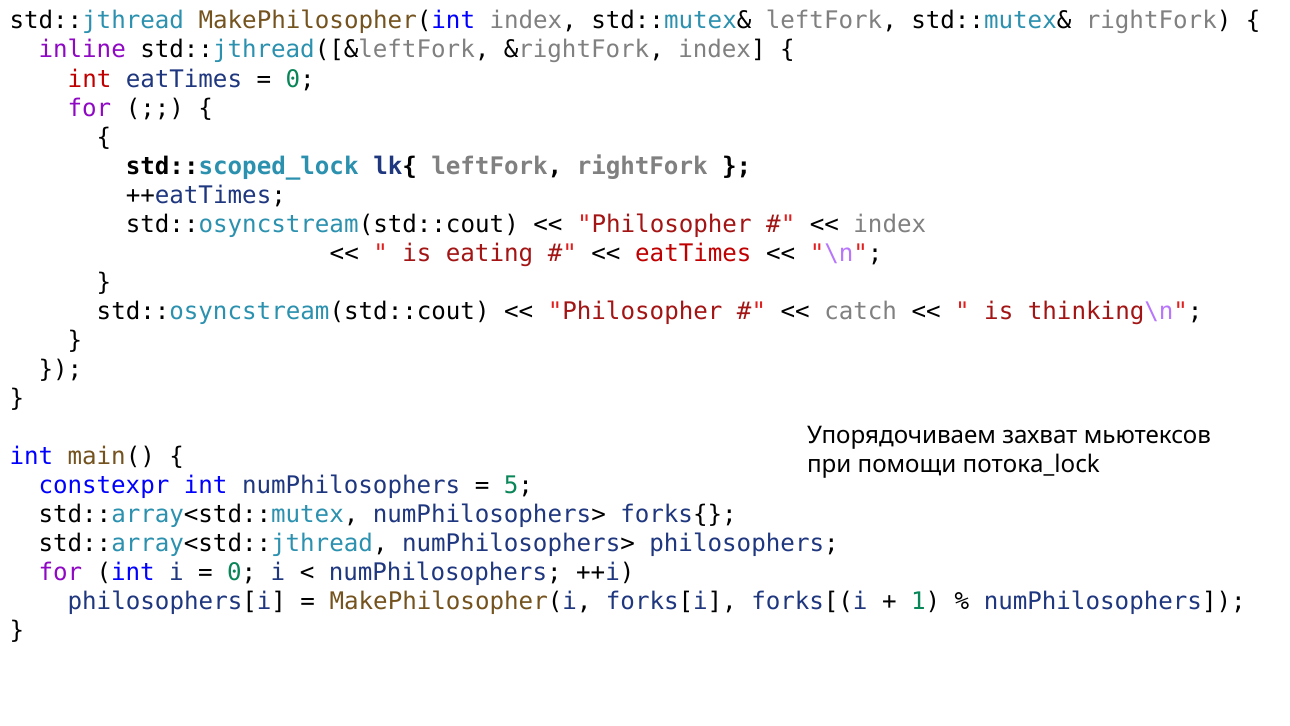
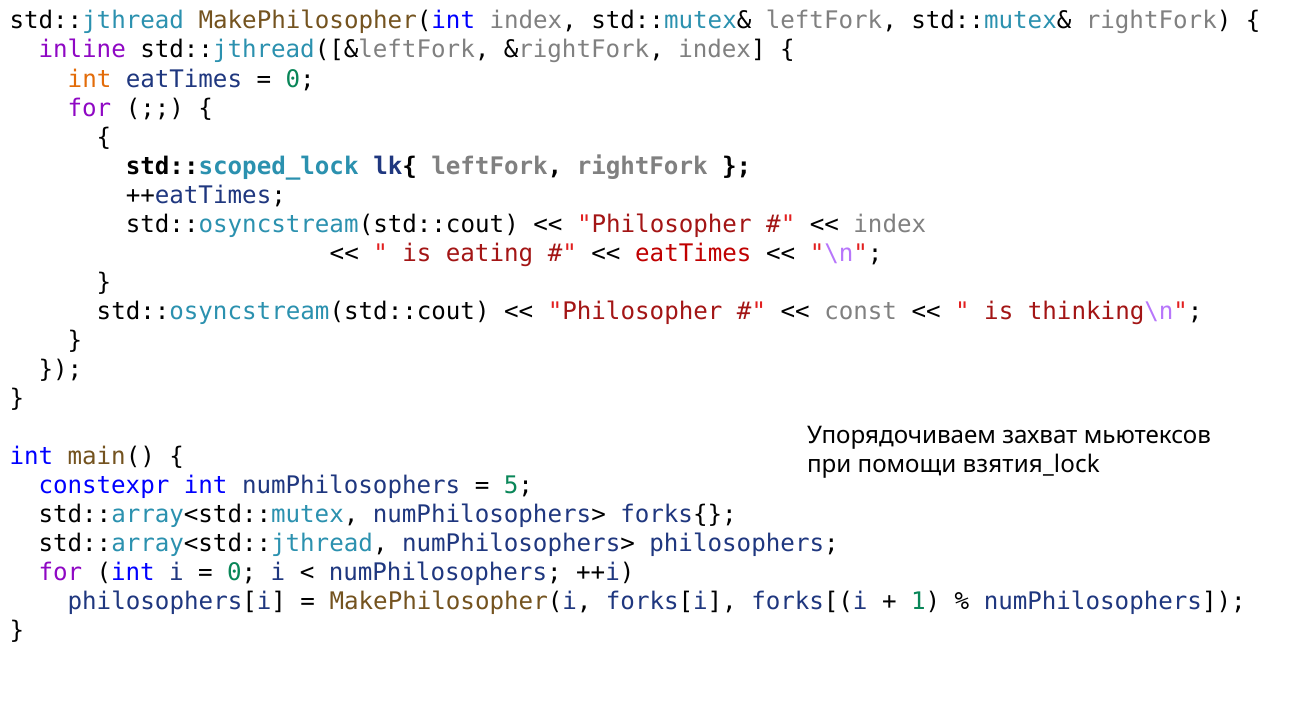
int colour: red -> orange (90, 79)
catch: catch -> const (861, 311)
потока_lock: потока_lock -> взятия_lock (1031, 464)
